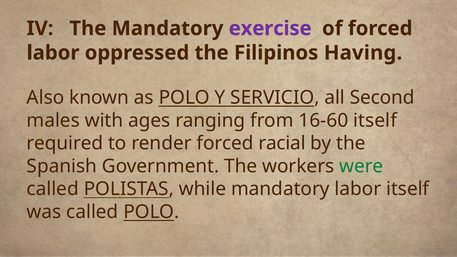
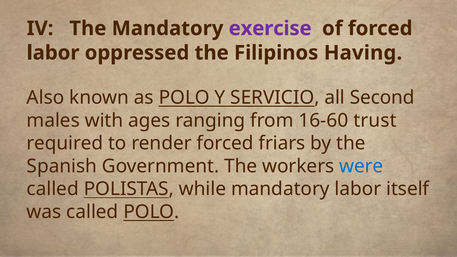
16-60 itself: itself -> trust (375, 121)
racial: racial -> friars (282, 143)
were colour: green -> blue (361, 166)
